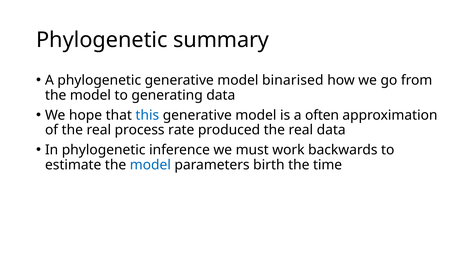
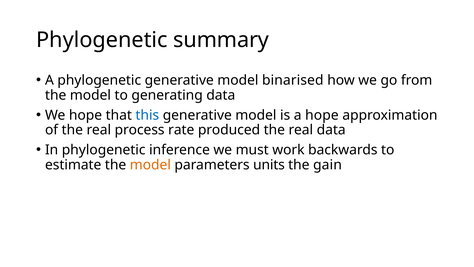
a often: often -> hope (322, 115)
model colour: blue -> orange (150, 165)
birth: birth -> units (269, 165)
time: time -> gain (327, 165)
